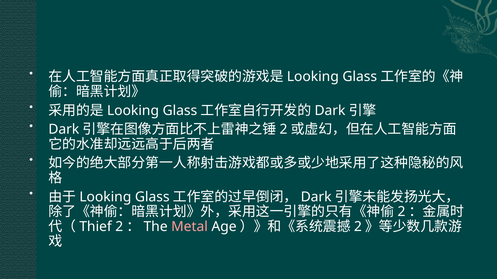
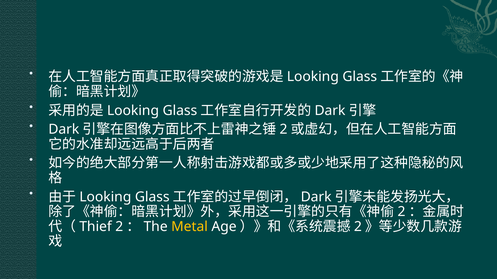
Metal colour: pink -> yellow (190, 227)
